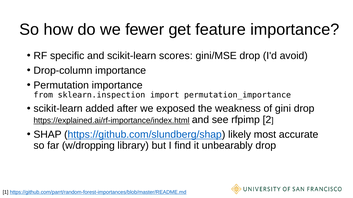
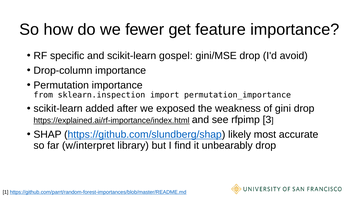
scores: scores -> gospel (176, 56)
2: 2 -> 3 (267, 120)
w/dropping: w/dropping -> w/interpret (88, 146)
